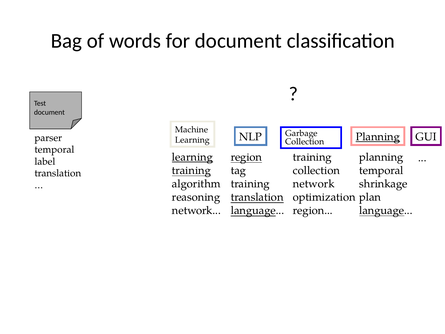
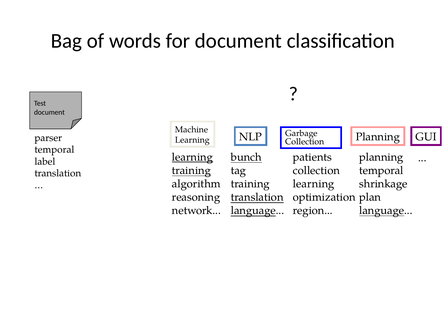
Planning underline: present -> none (378, 137)
region: region -> bunch (246, 157)
training: training -> patients (312, 157)
network: network -> learning (314, 184)
